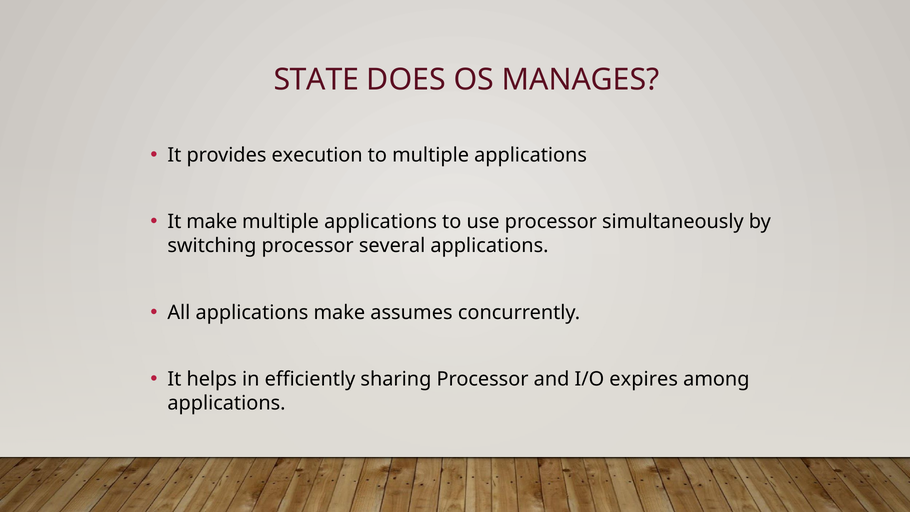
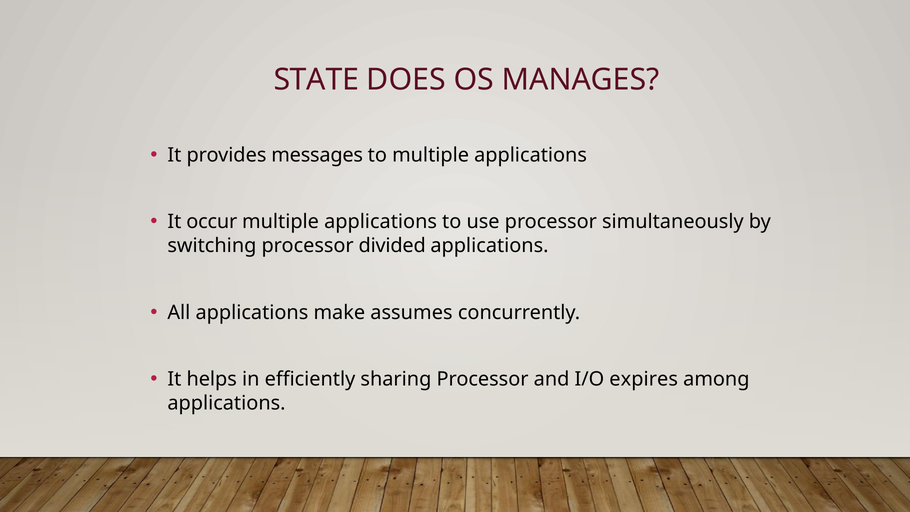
execution: execution -> messages (317, 155)
It make: make -> occur (212, 222)
several: several -> divided (392, 246)
